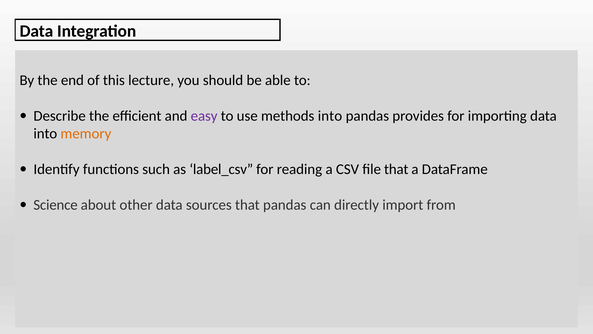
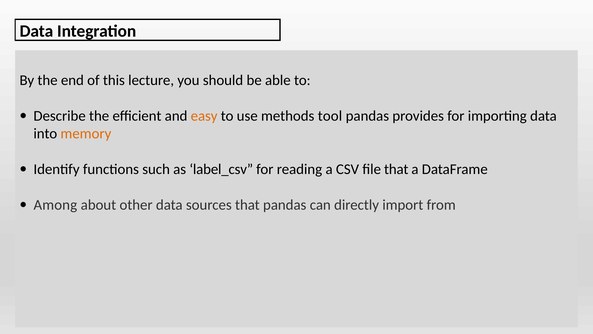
easy colour: purple -> orange (204, 116)
methods into: into -> tool (330, 116)
Science: Science -> Among (55, 205)
